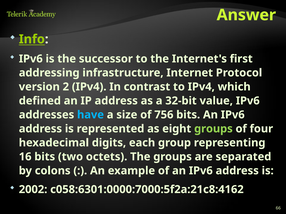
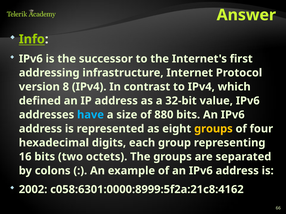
2: 2 -> 8 (66, 87)
756: 756 -> 880 (164, 115)
groups colour: light green -> yellow (213, 129)
c058:6301:0000:7000:5f2a:21c8:4162: c058:6301:0000:7000:5f2a:21c8:4162 -> c058:6301:0000:8999:5f2a:21c8:4162 (147, 190)
